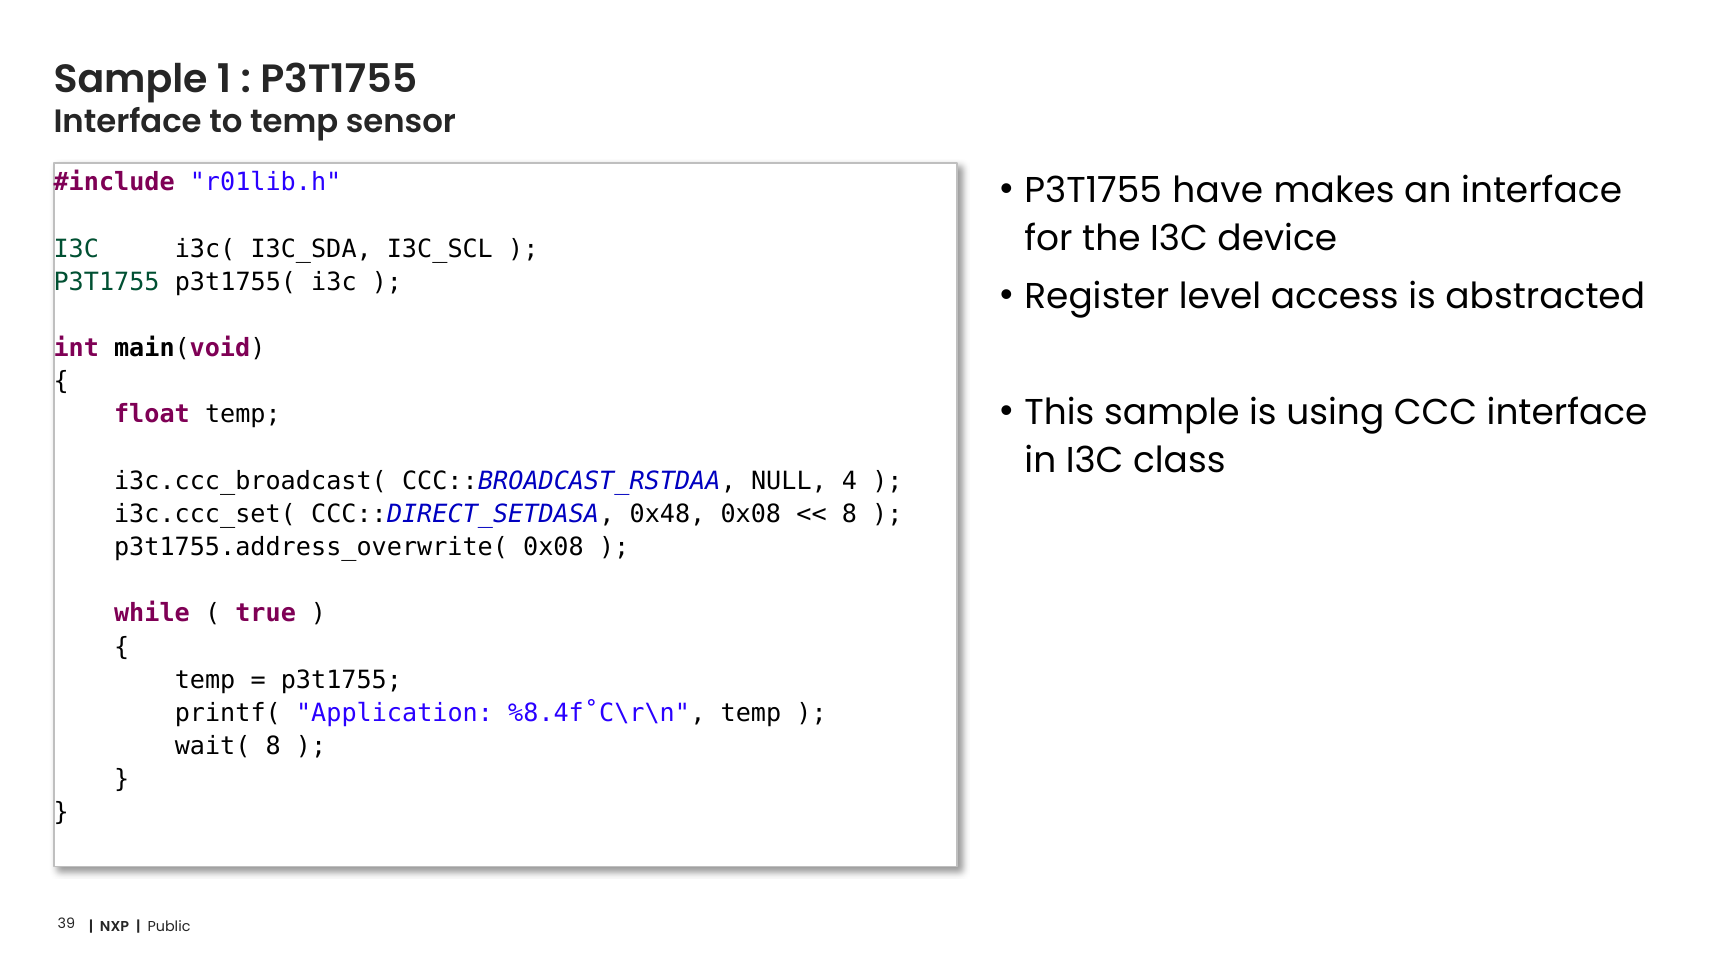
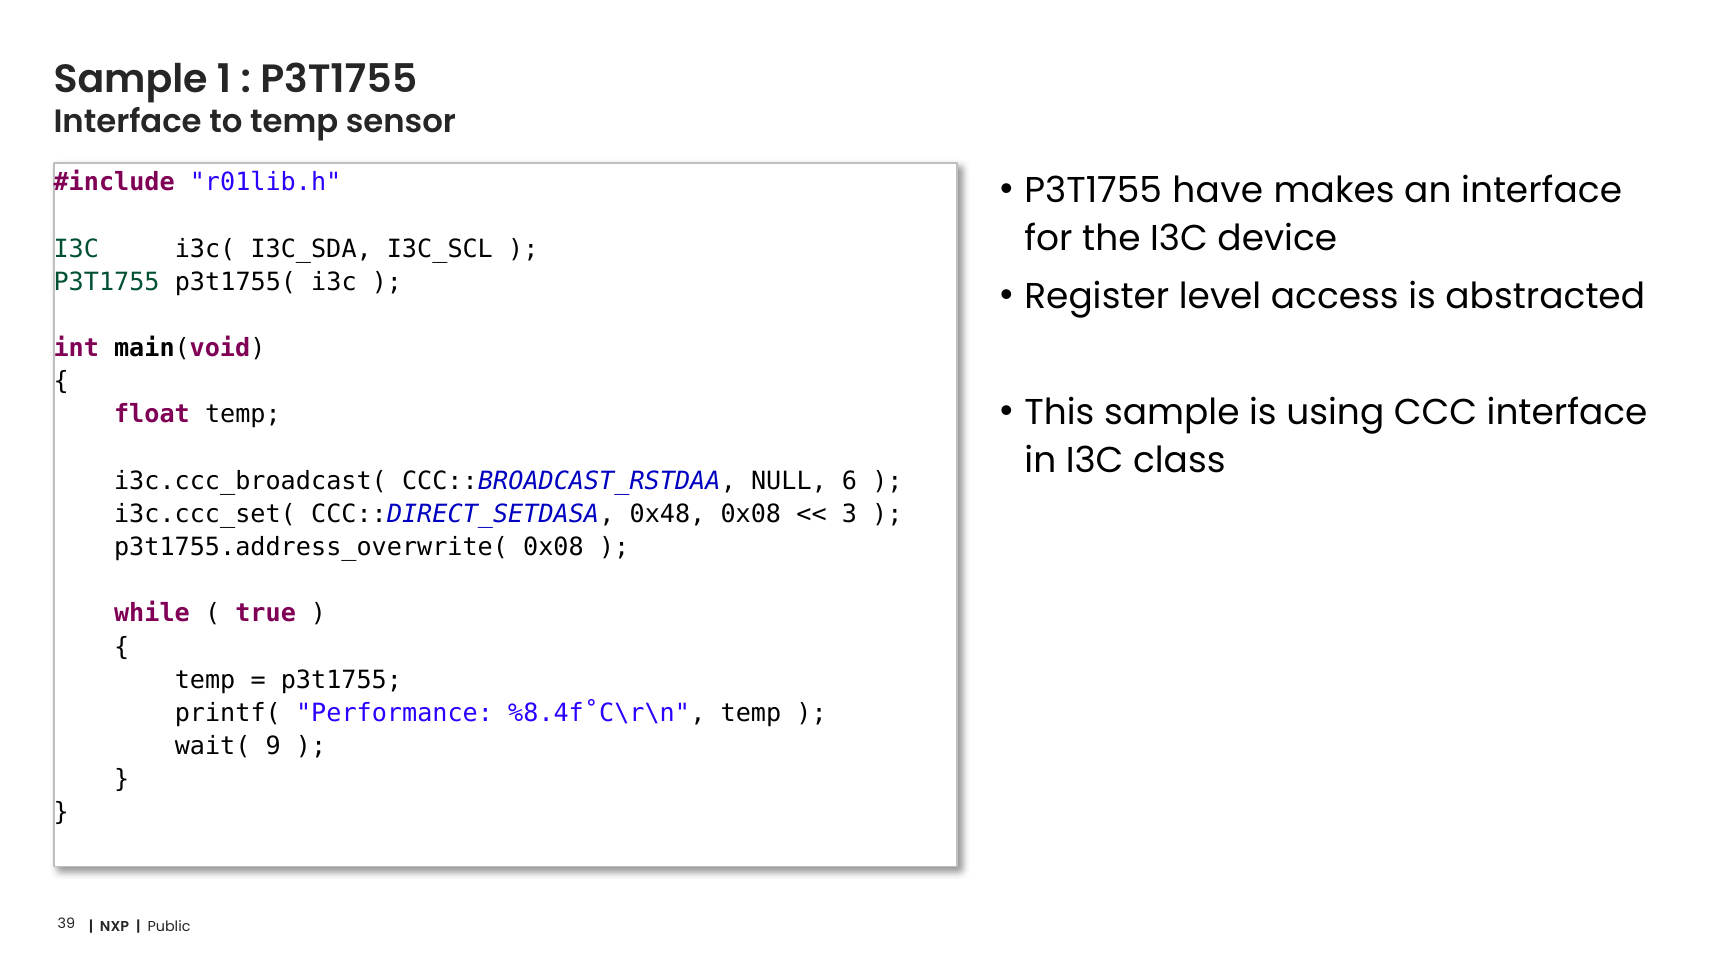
4: 4 -> 6 (850, 481)
8: 8 -> 3 (849, 514)
Application: Application -> Performance (395, 713)
wait( 8: 8 -> 9 (273, 746)
